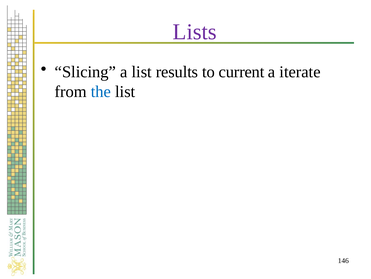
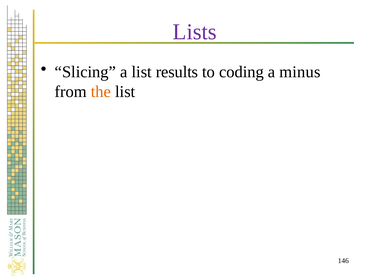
current: current -> coding (241, 72)
iterate: iterate -> minus (300, 72)
the colour: blue -> orange (101, 91)
